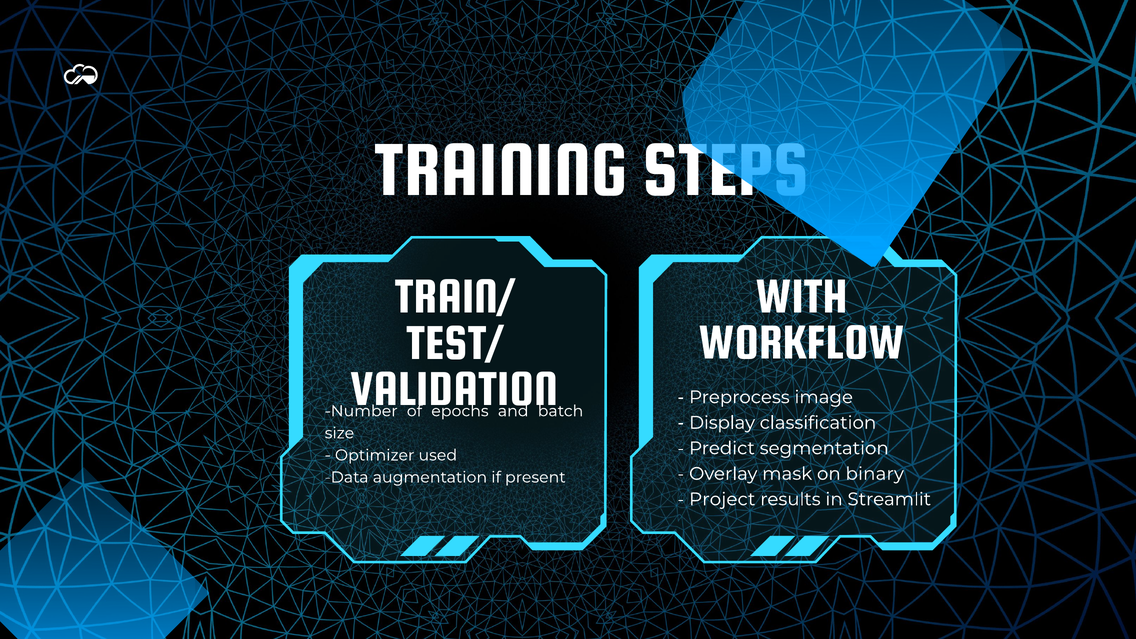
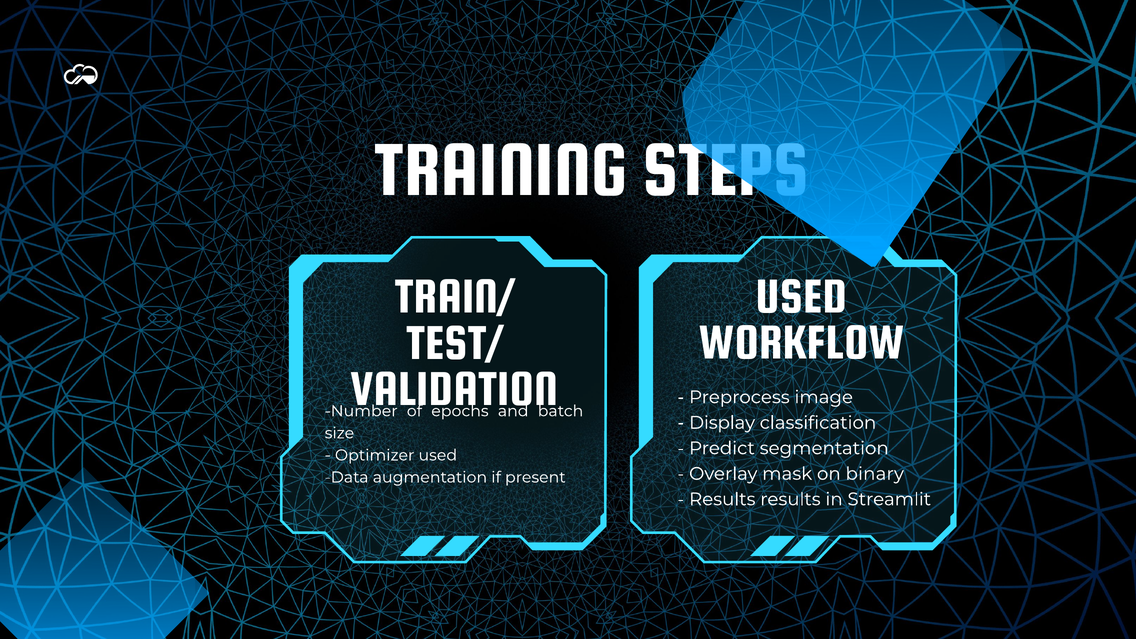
WITH: WITH -> USED (802, 296)
Project: Project -> Results (722, 499)
